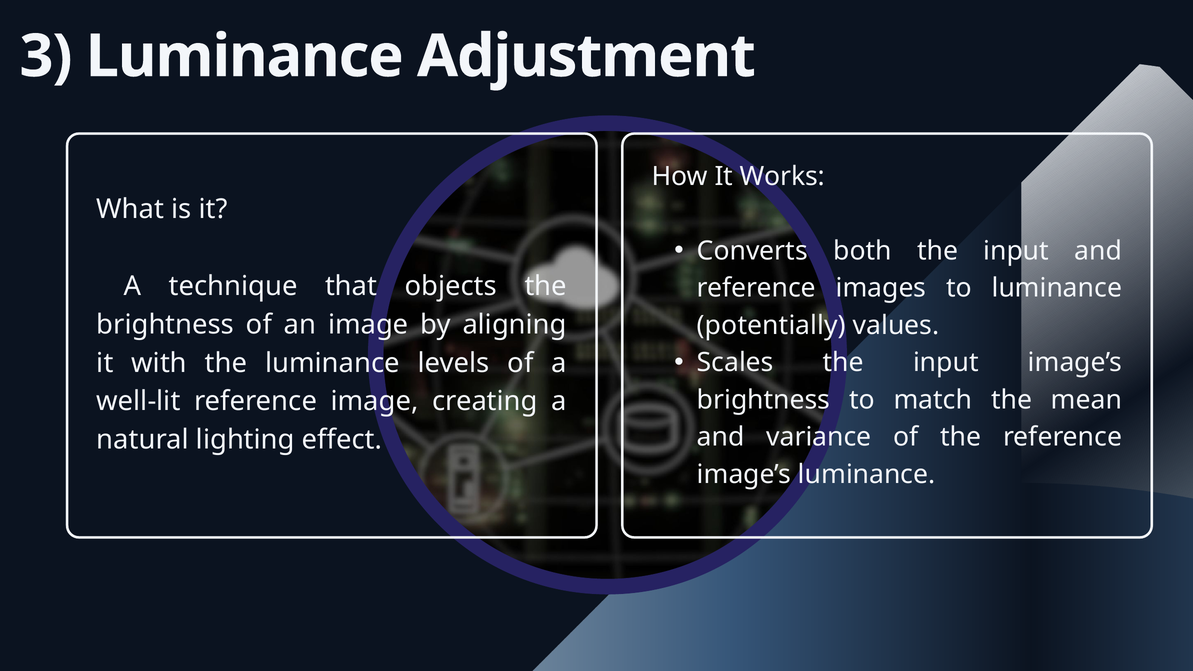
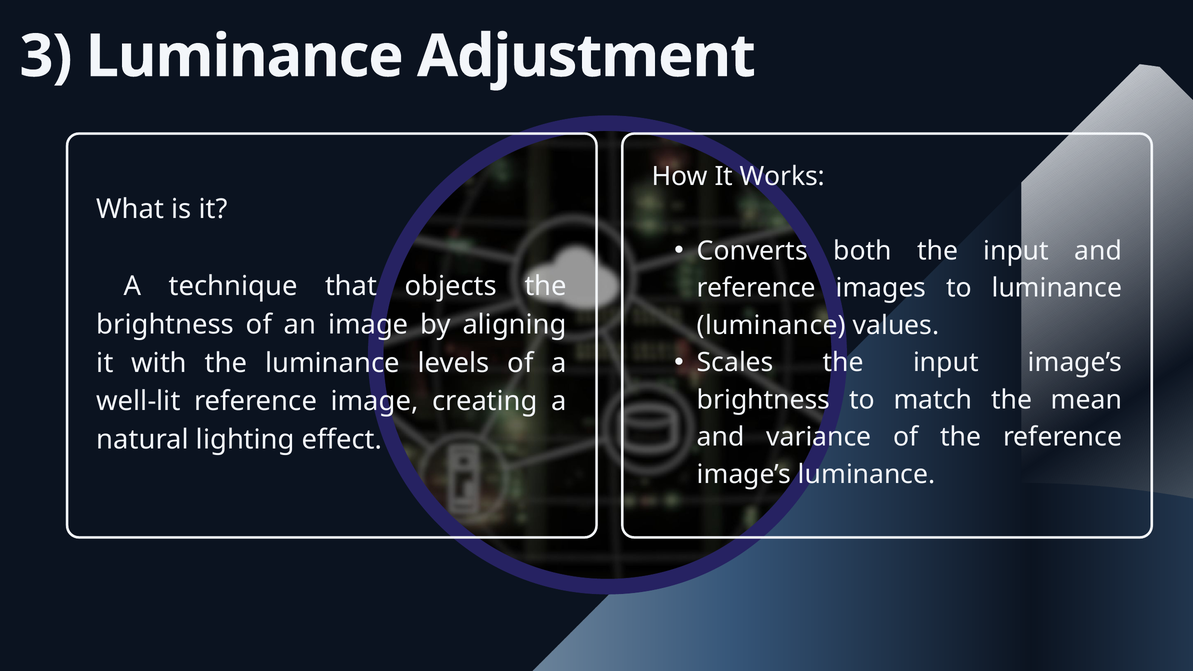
potentially: potentially -> luminance (771, 325)
